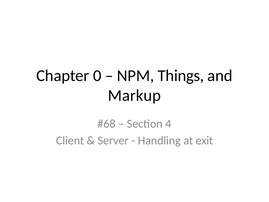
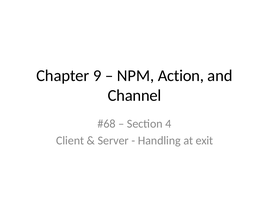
0: 0 -> 9 (97, 76)
Things: Things -> Action (181, 76)
Markup: Markup -> Channel (135, 95)
